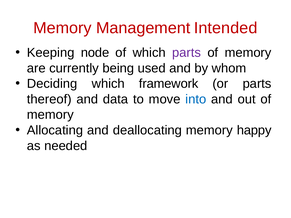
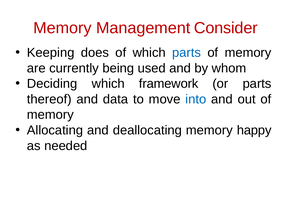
Intended: Intended -> Consider (226, 28)
node: node -> does (95, 53)
parts colour: purple -> blue (187, 53)
